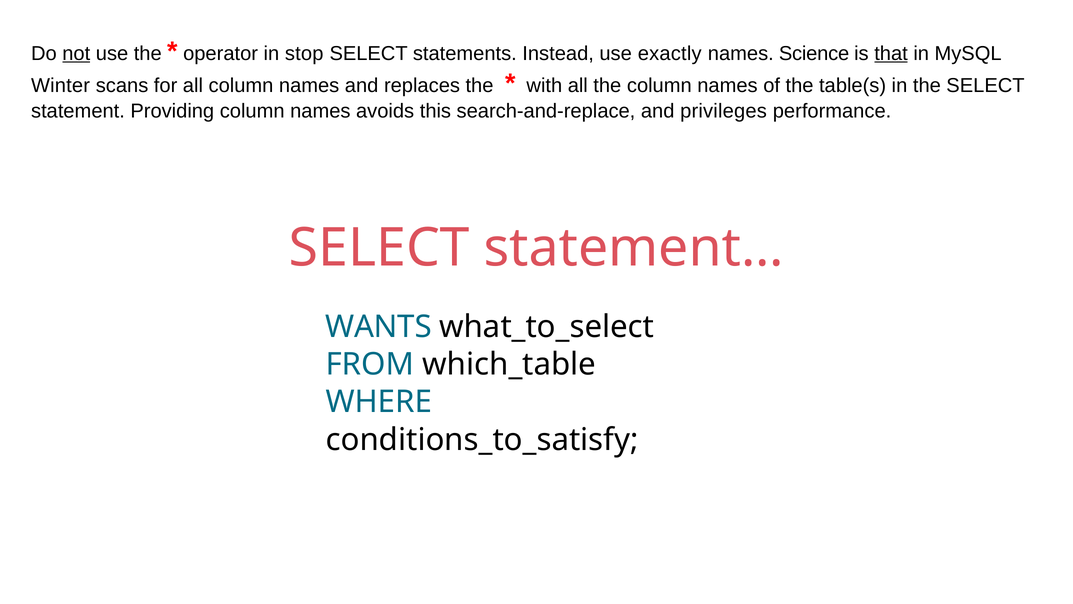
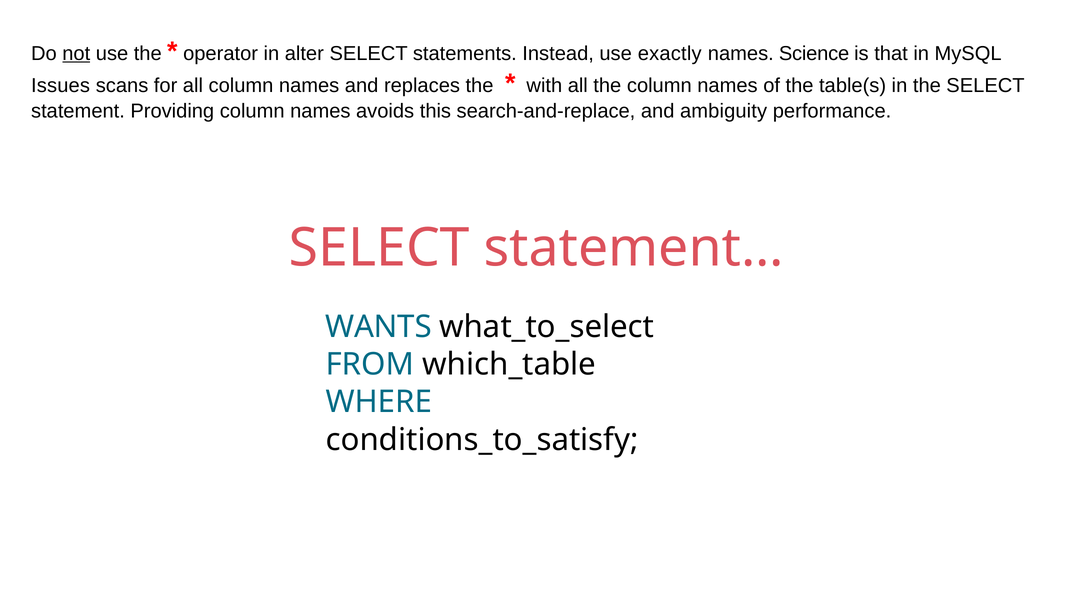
stop: stop -> alter (304, 53)
that underline: present -> none (891, 53)
Winter: Winter -> Issues (61, 86)
privileges: privileges -> ambiguity (724, 111)
